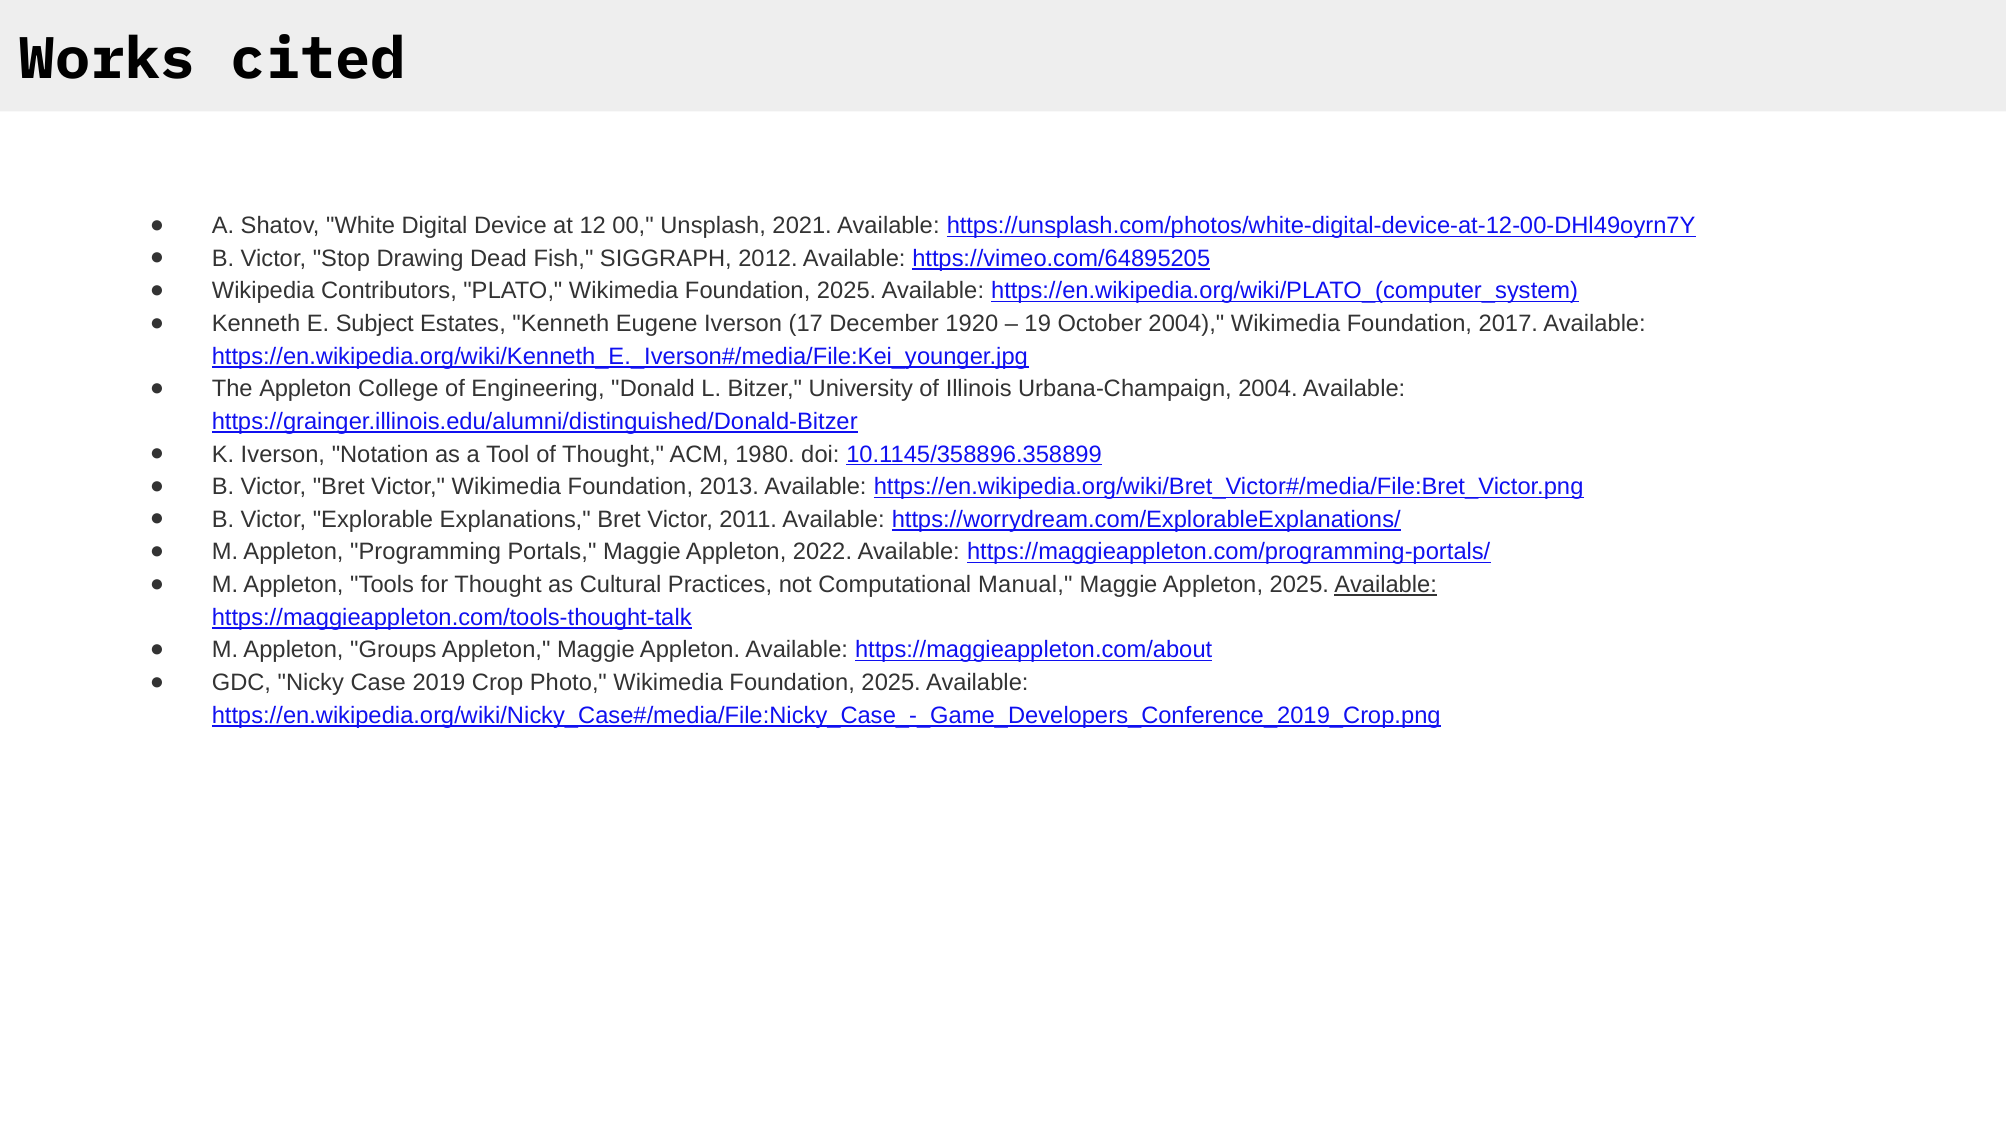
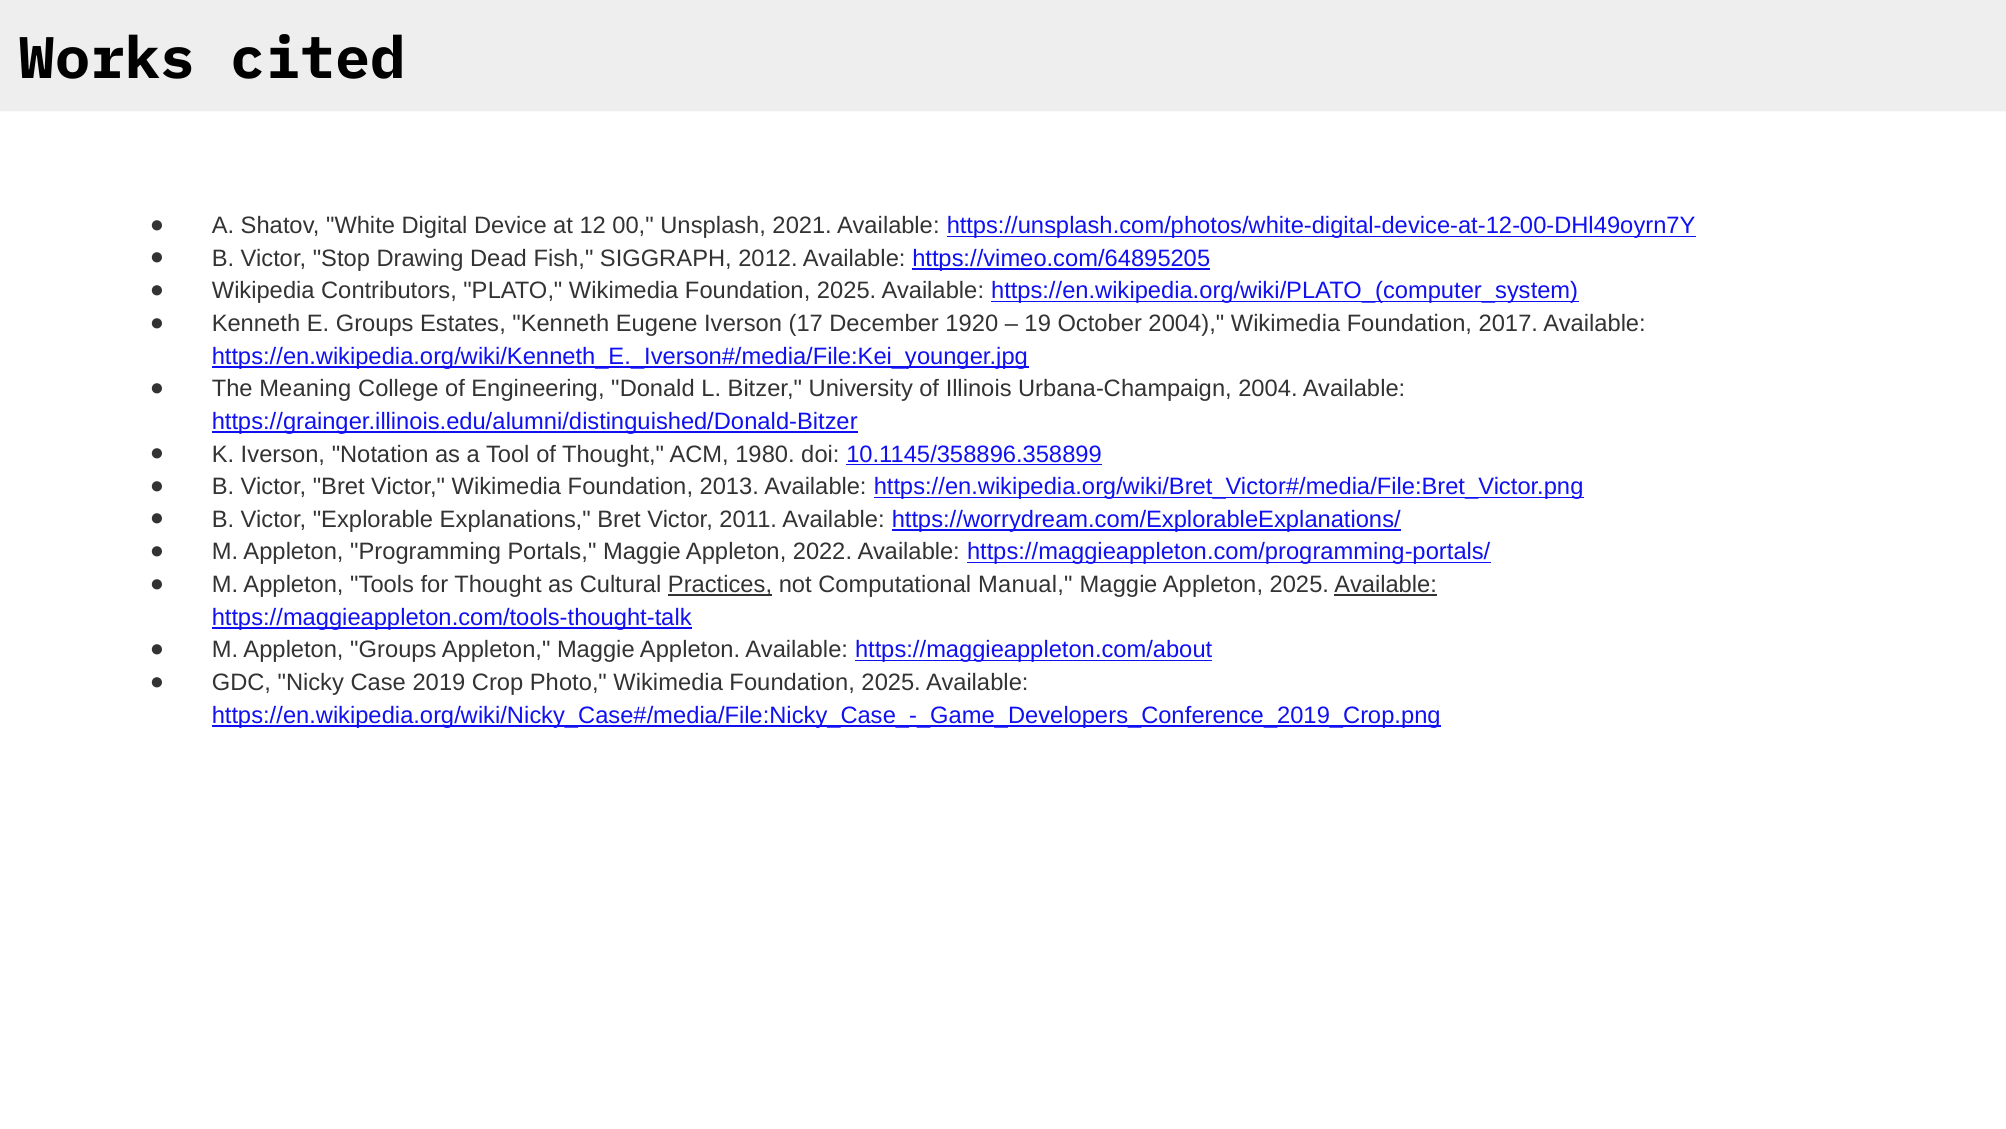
E Subject: Subject -> Groups (375, 323)
The Appleton: Appleton -> Meaning (305, 389)
Practices underline: none -> present (720, 584)
